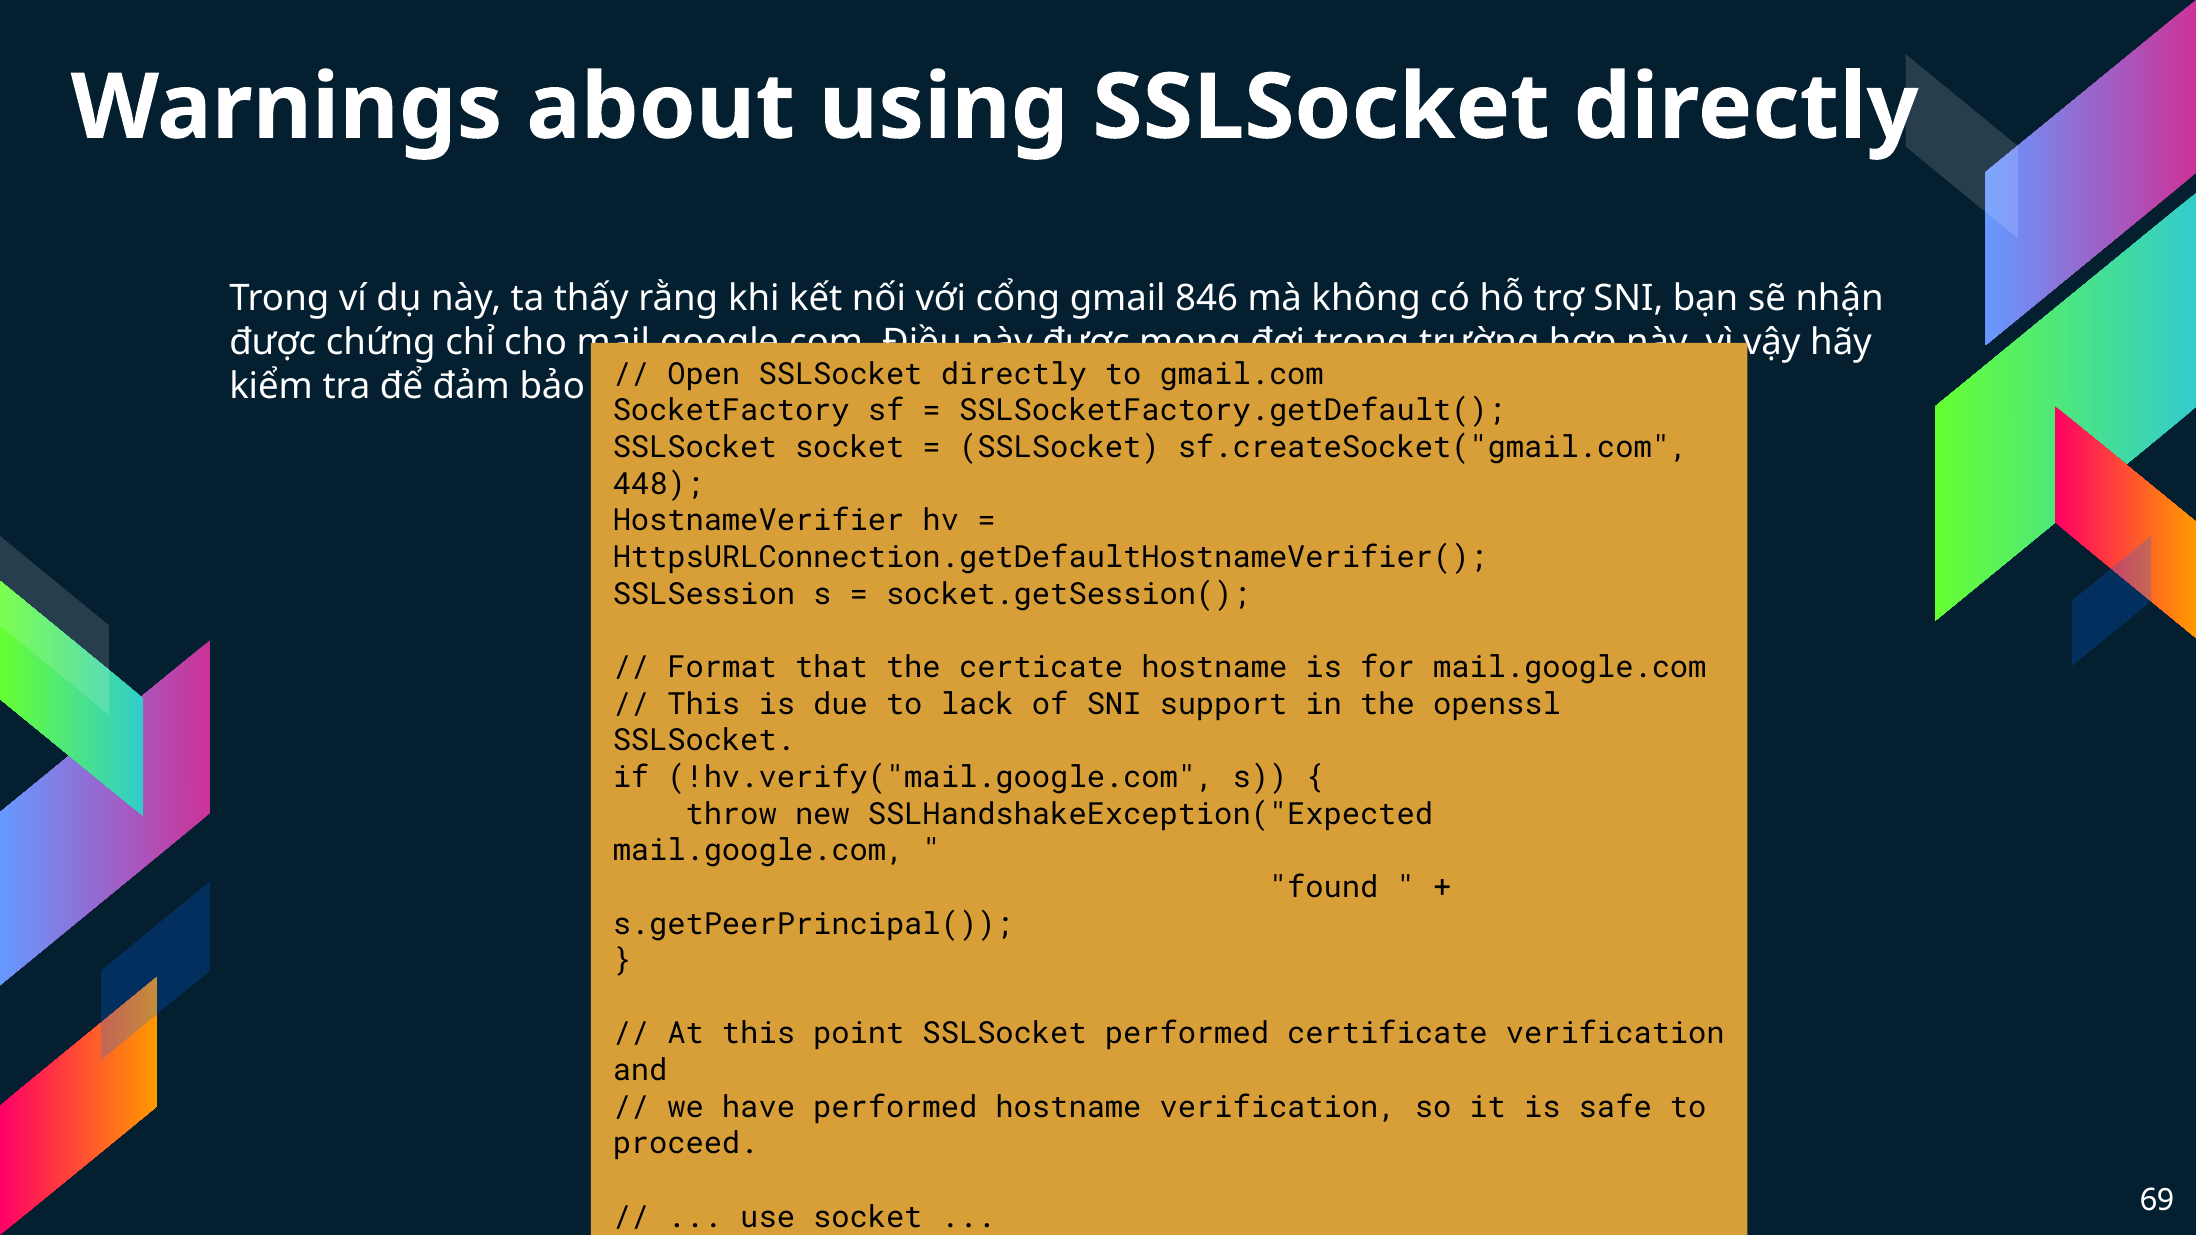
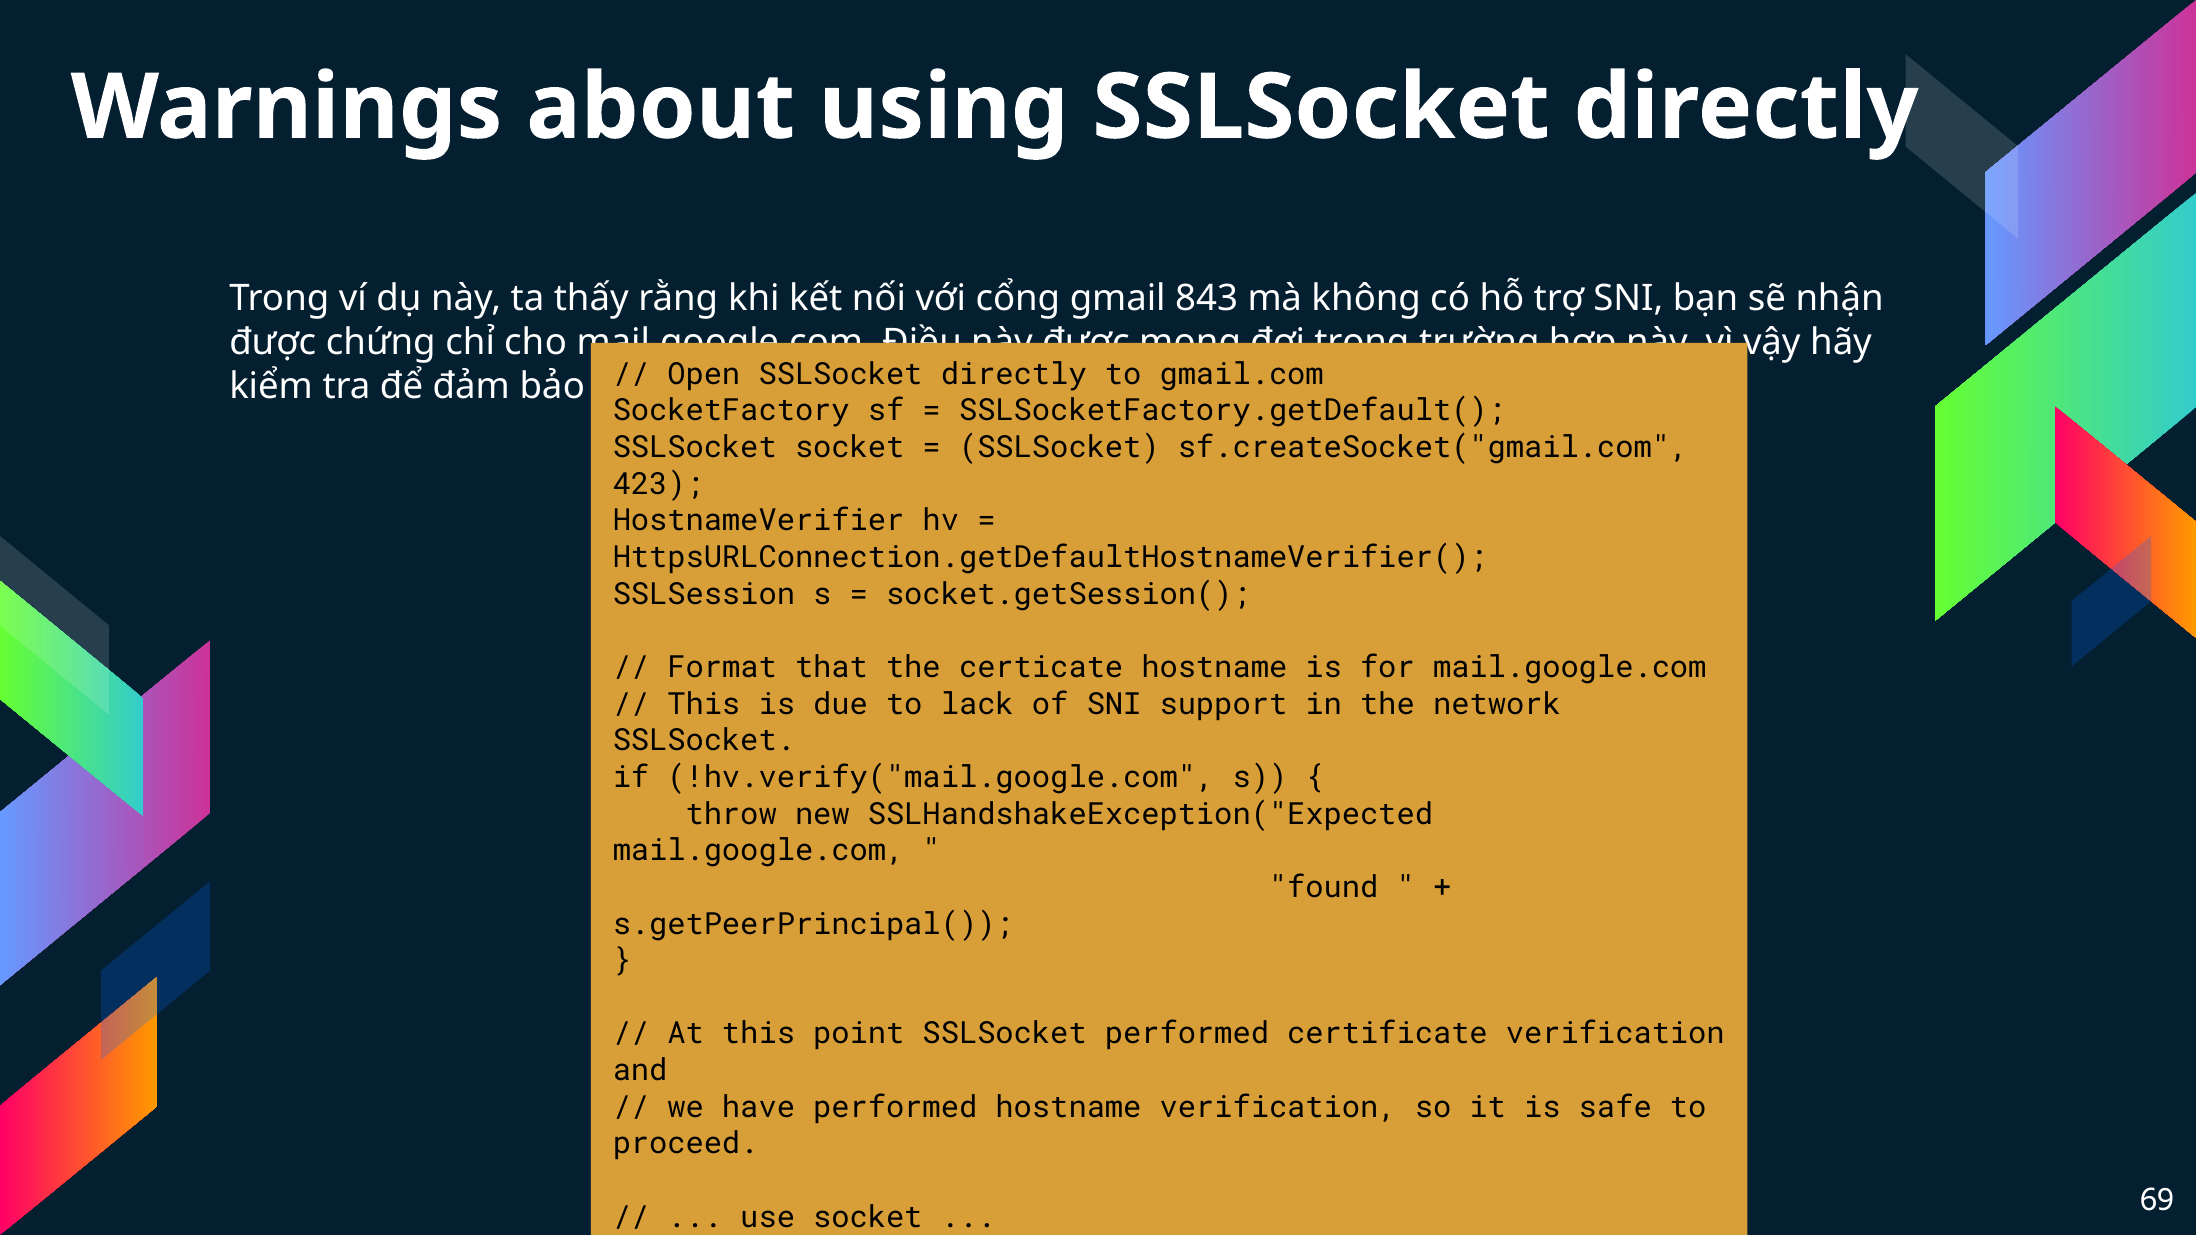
846: 846 -> 843 (1207, 298)
448: 448 -> 423 (658, 484)
openssl: openssl -> network (1497, 704)
